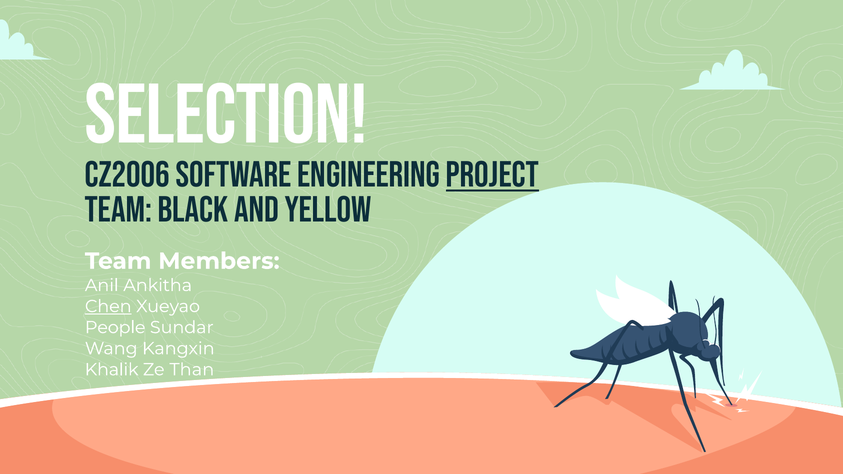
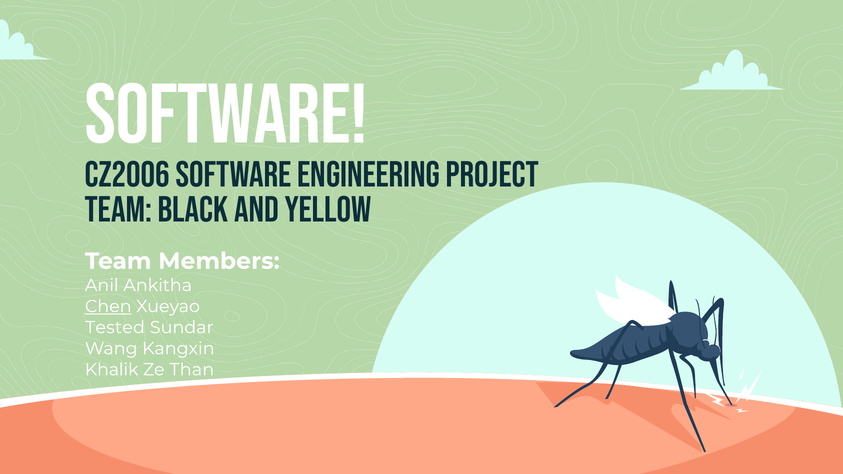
Selection: Selection -> Software (226, 115)
project underline: present -> none (492, 175)
People: People -> Tested (115, 328)
